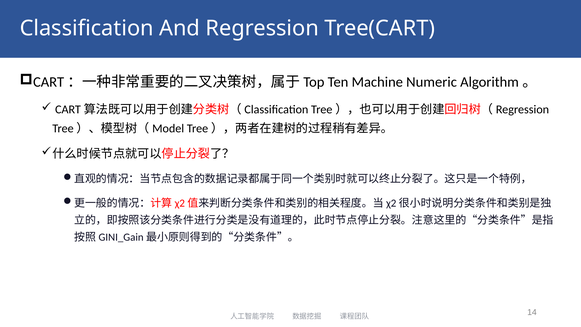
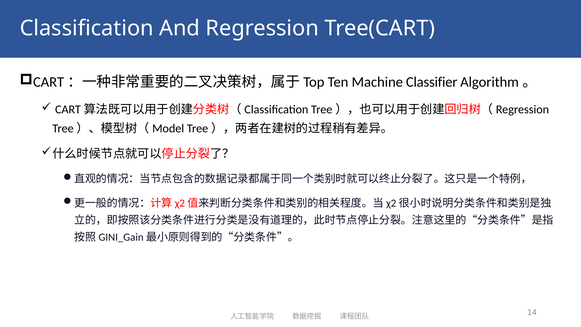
Numeric: Numeric -> Classifier (432, 82)
